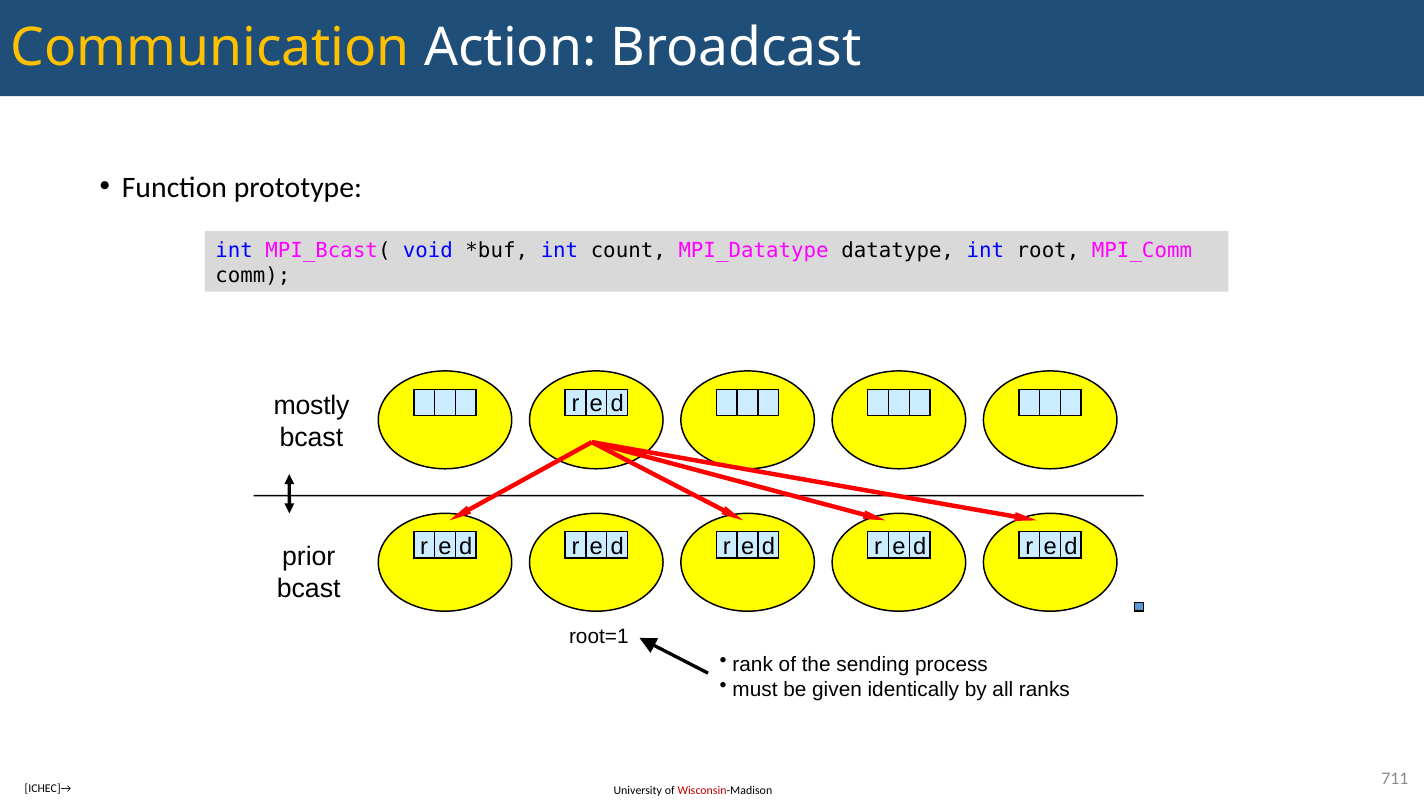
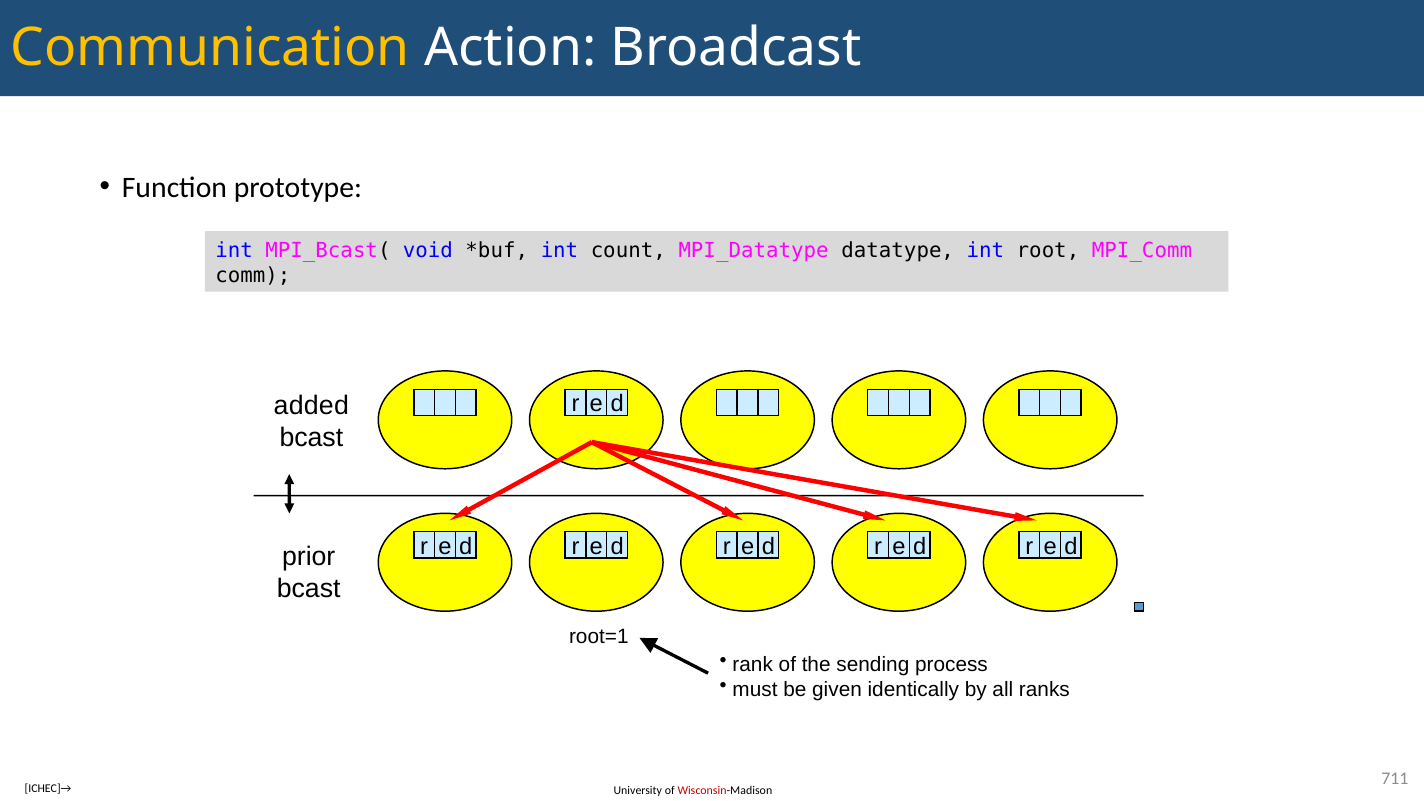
mostly: mostly -> added (311, 405)
